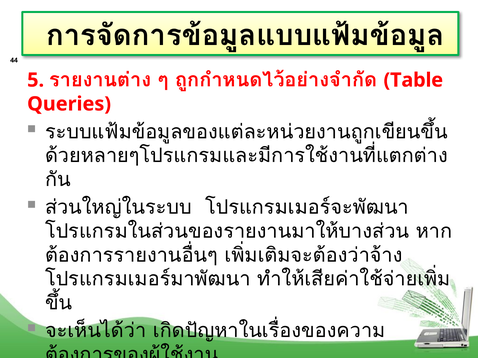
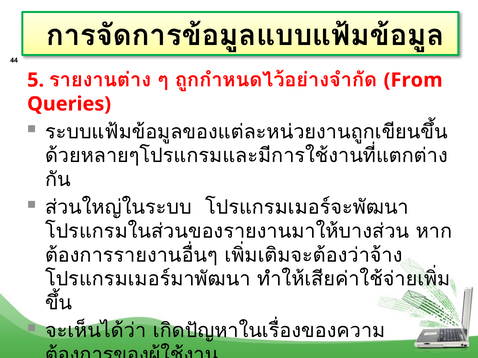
Table: Table -> From (413, 80)
